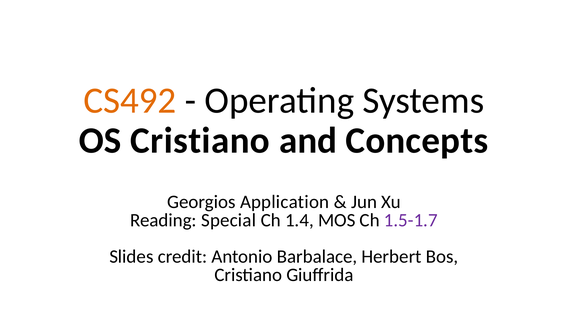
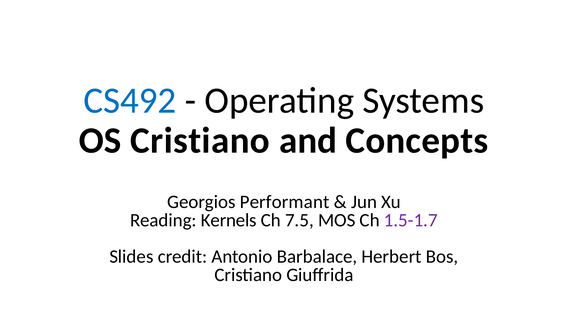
CS492 colour: orange -> blue (130, 100)
Application: Application -> Performant (285, 202)
Special: Special -> Kernels (229, 220)
1.4: 1.4 -> 7.5 (299, 220)
